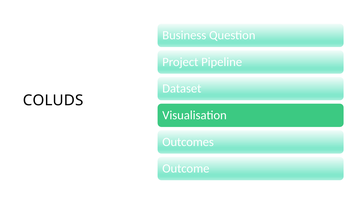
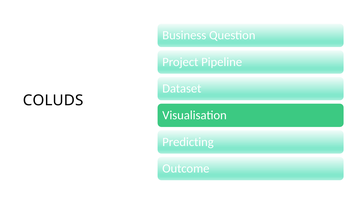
Outcomes: Outcomes -> Predicting (188, 142)
